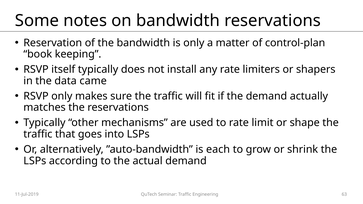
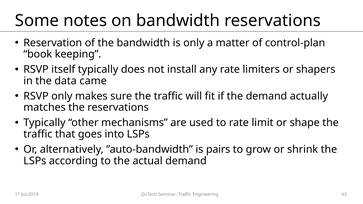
each: each -> pairs (218, 149)
